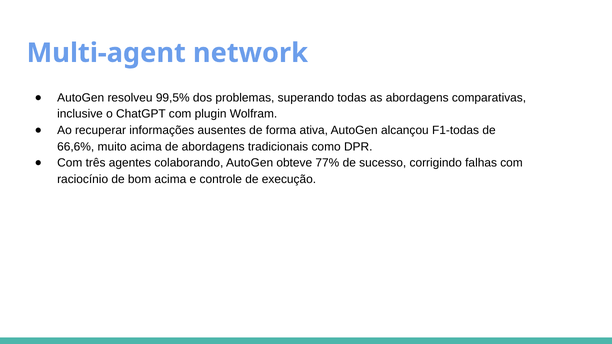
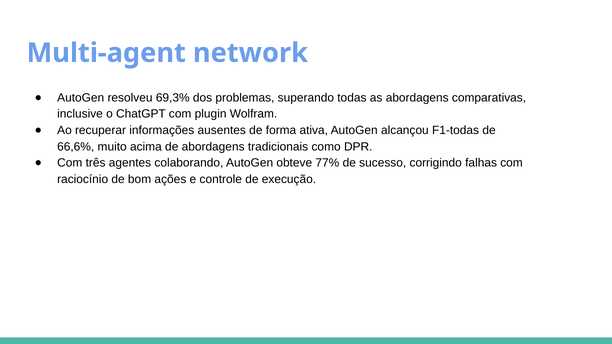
99,5%: 99,5% -> 69,3% (173, 98)
bom acima: acima -> ações (170, 179)
